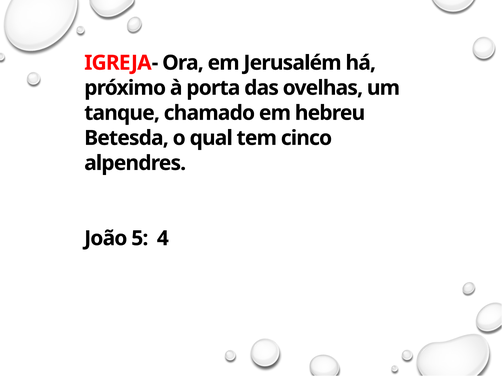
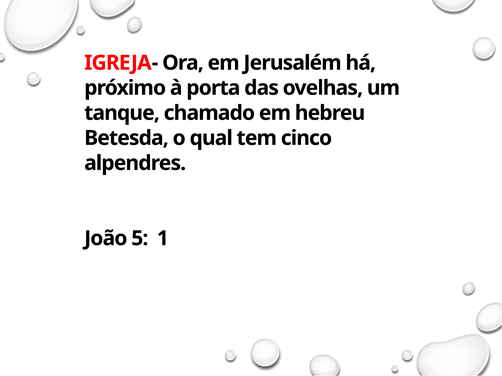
4: 4 -> 1 (163, 239)
